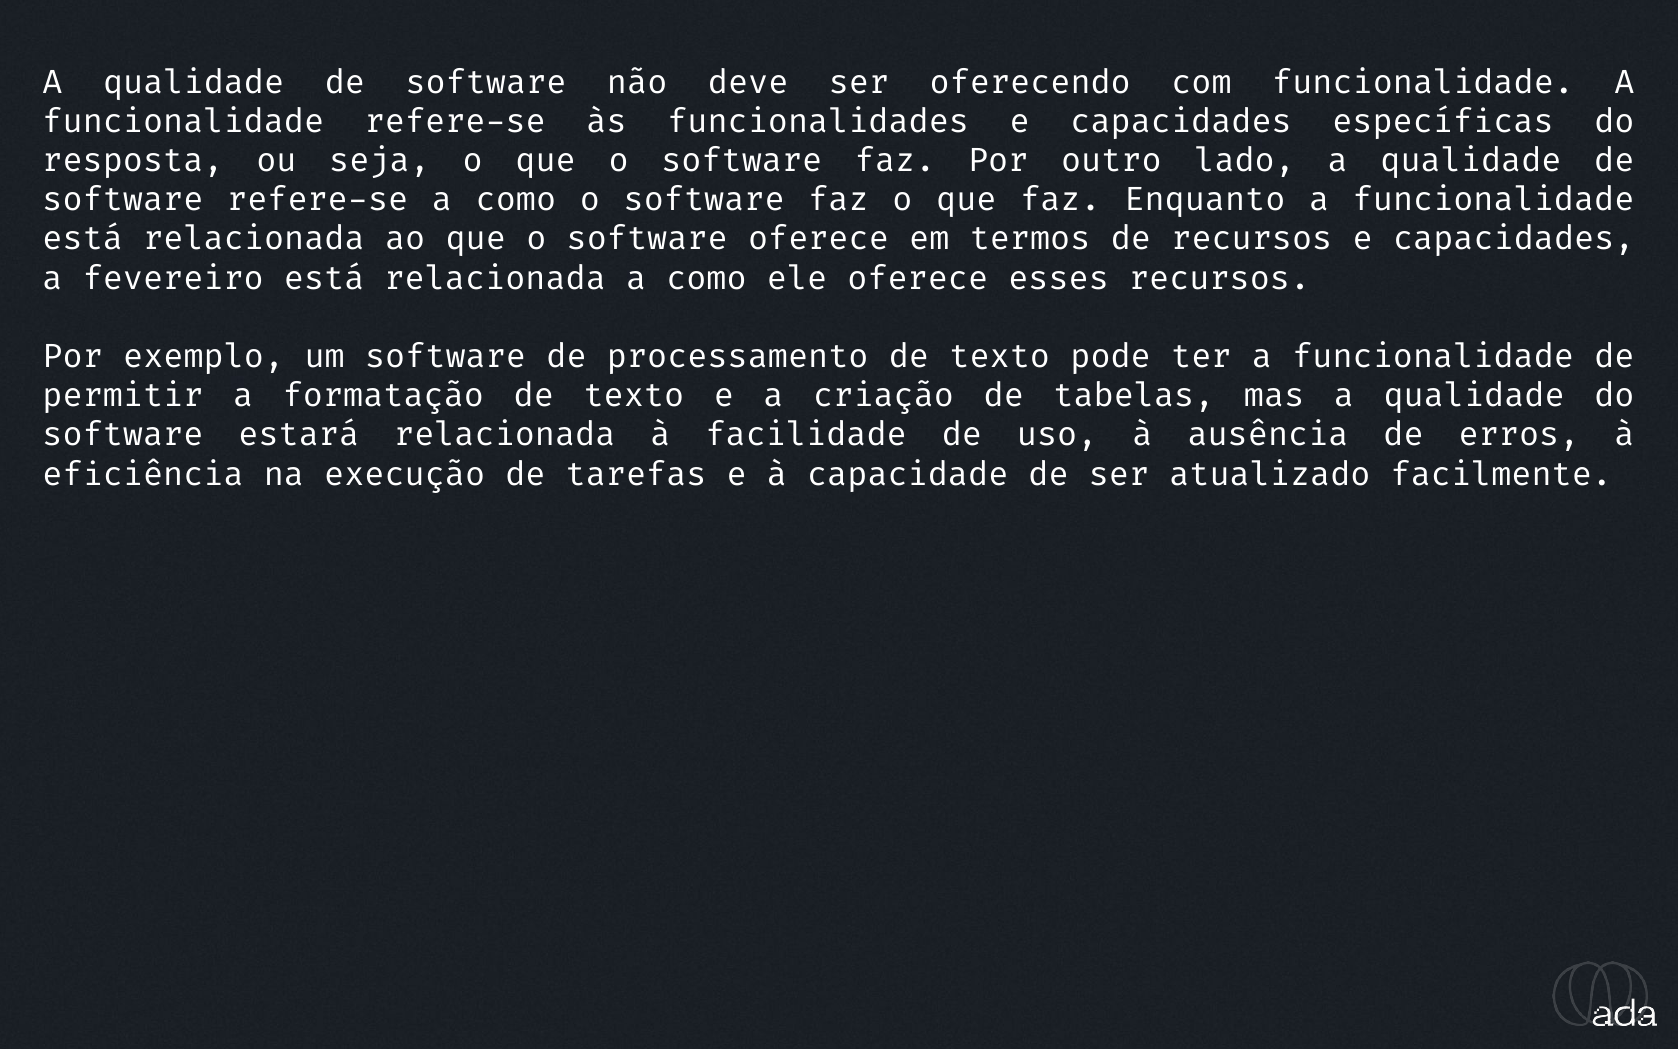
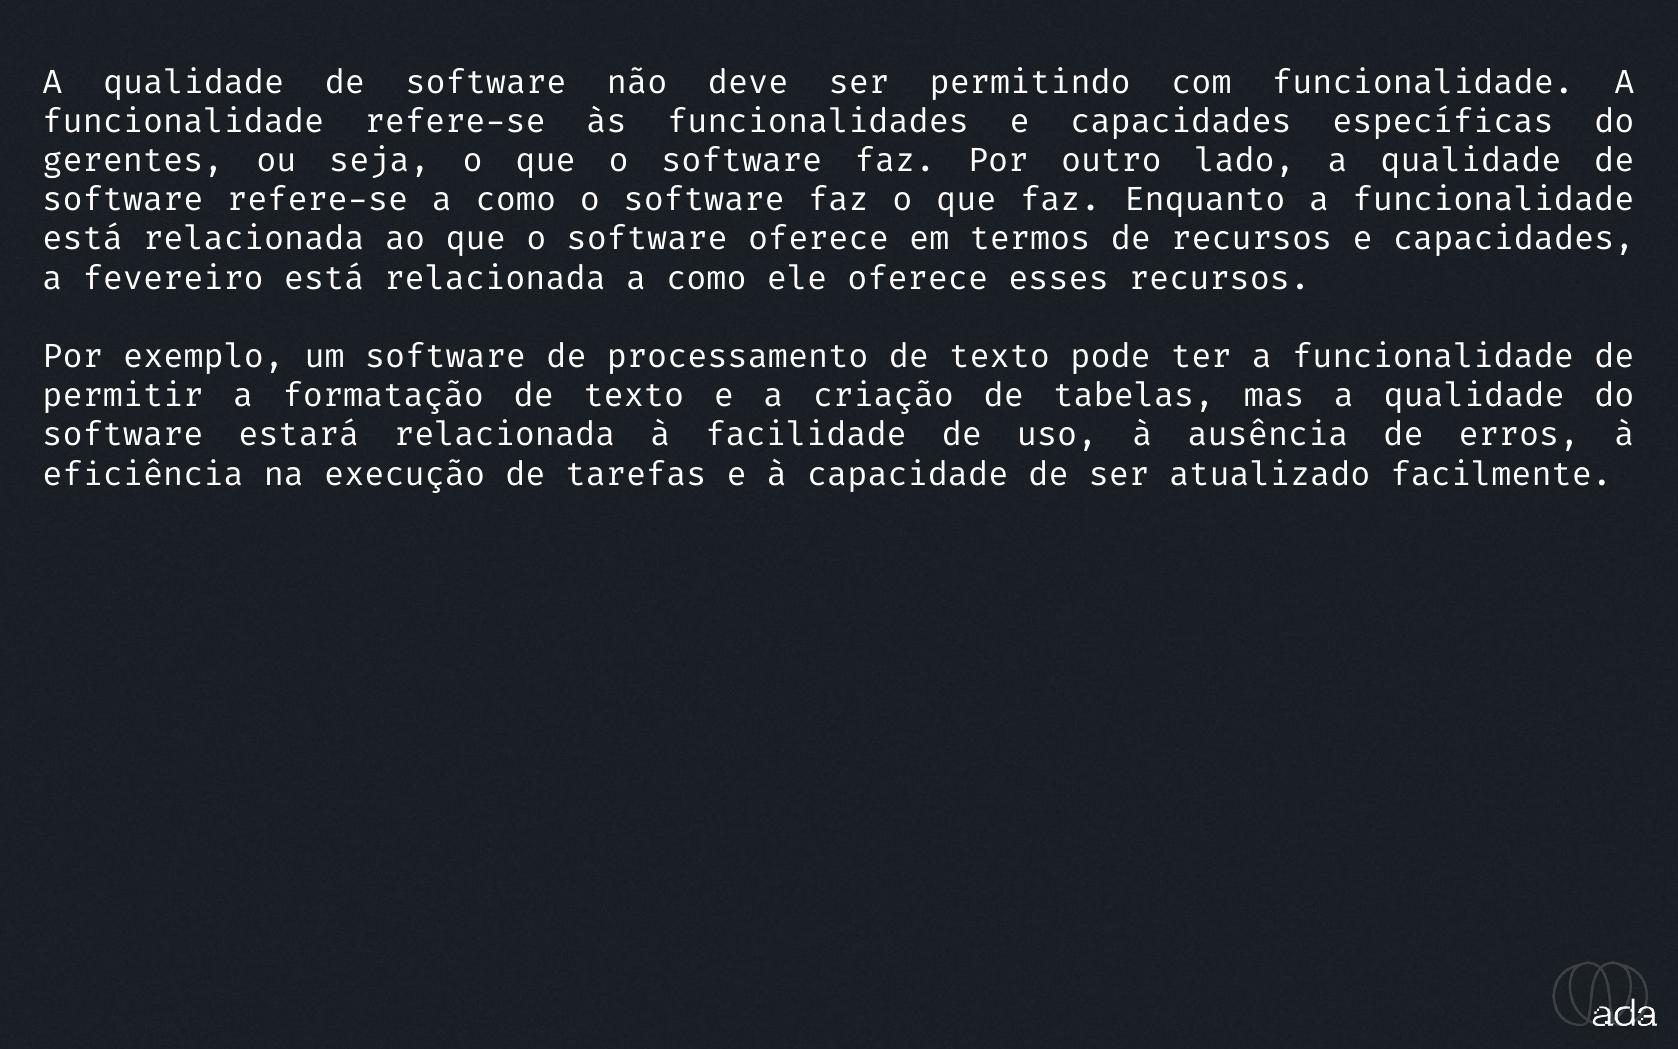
oferecendo: oferecendo -> permitindo (1030, 82)
resposta: resposta -> gerentes (133, 161)
